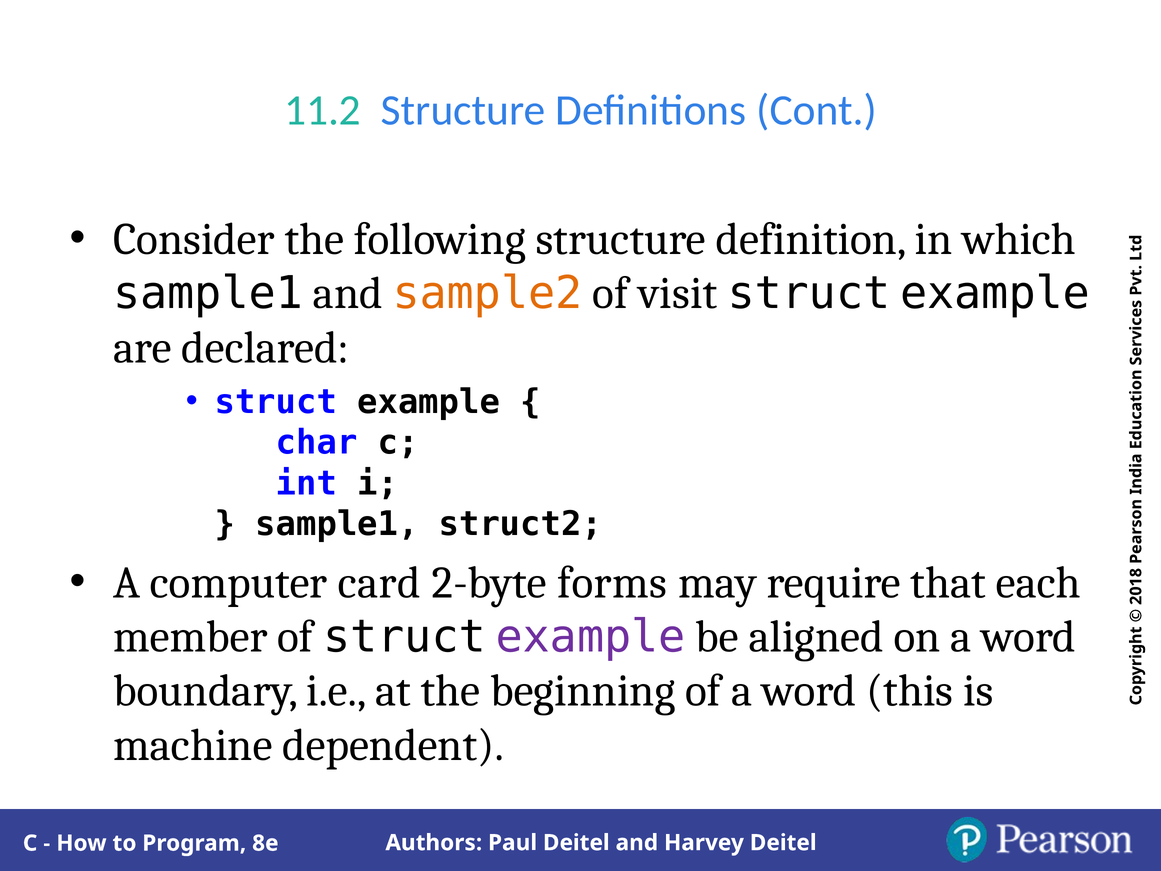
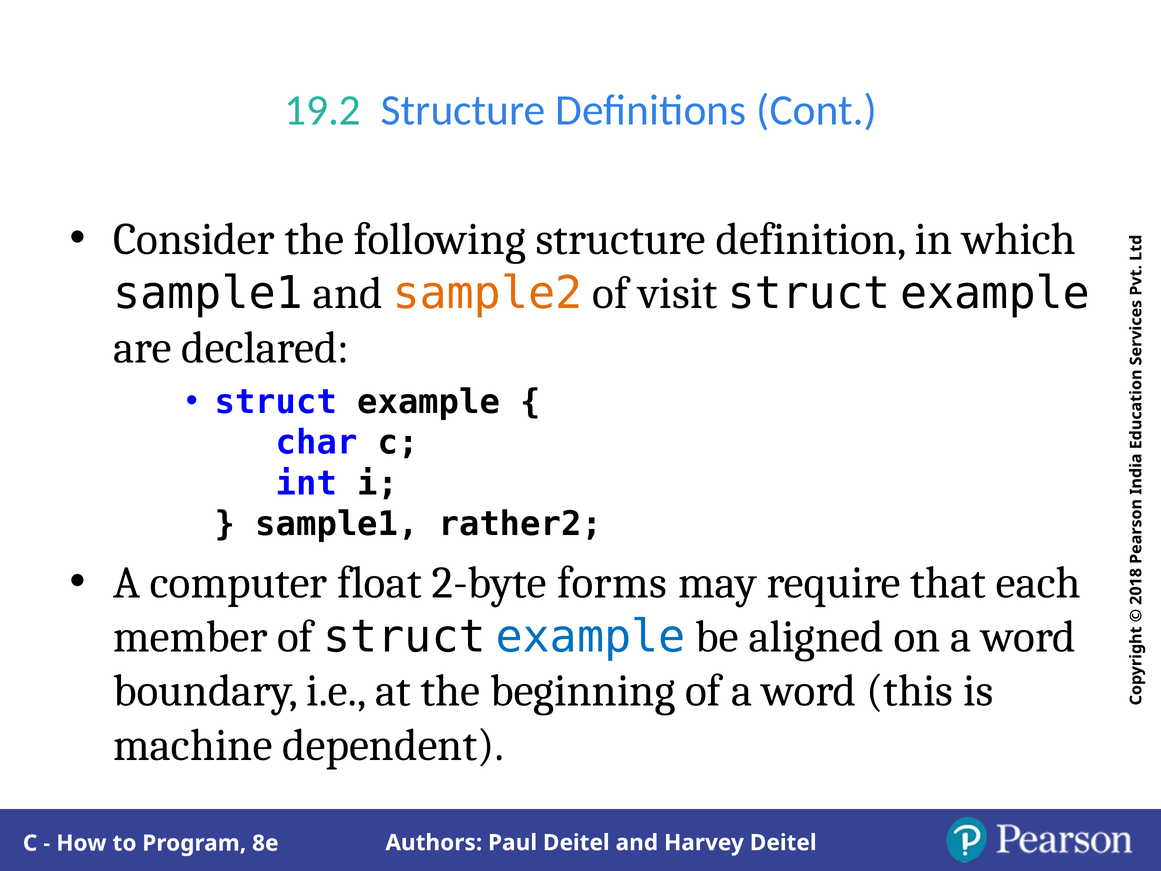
11.2: 11.2 -> 19.2 (323, 110)
struct2: struct2 -> rather2 (520, 524)
card: card -> float (379, 582)
example colour: purple -> blue (591, 637)
